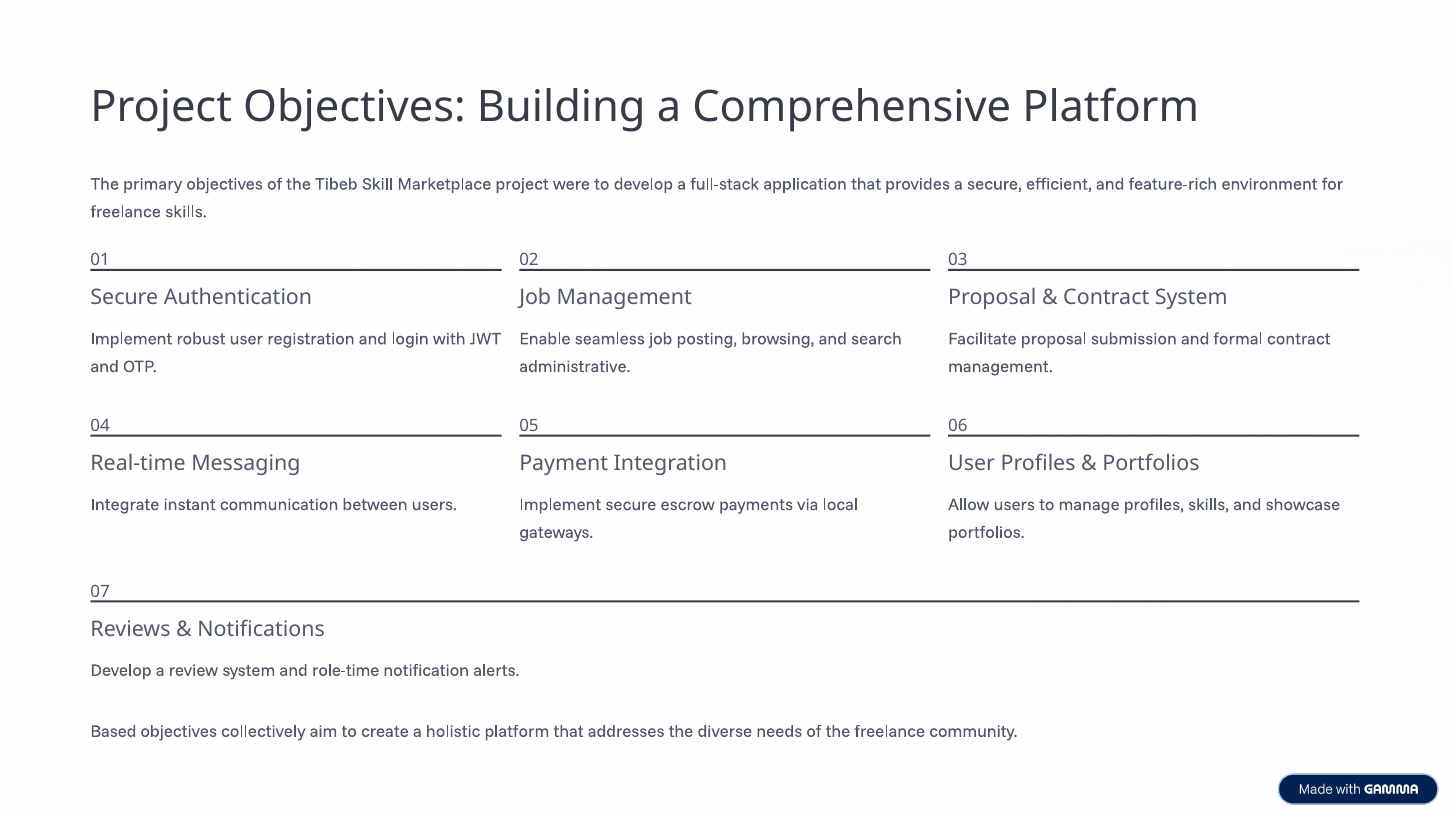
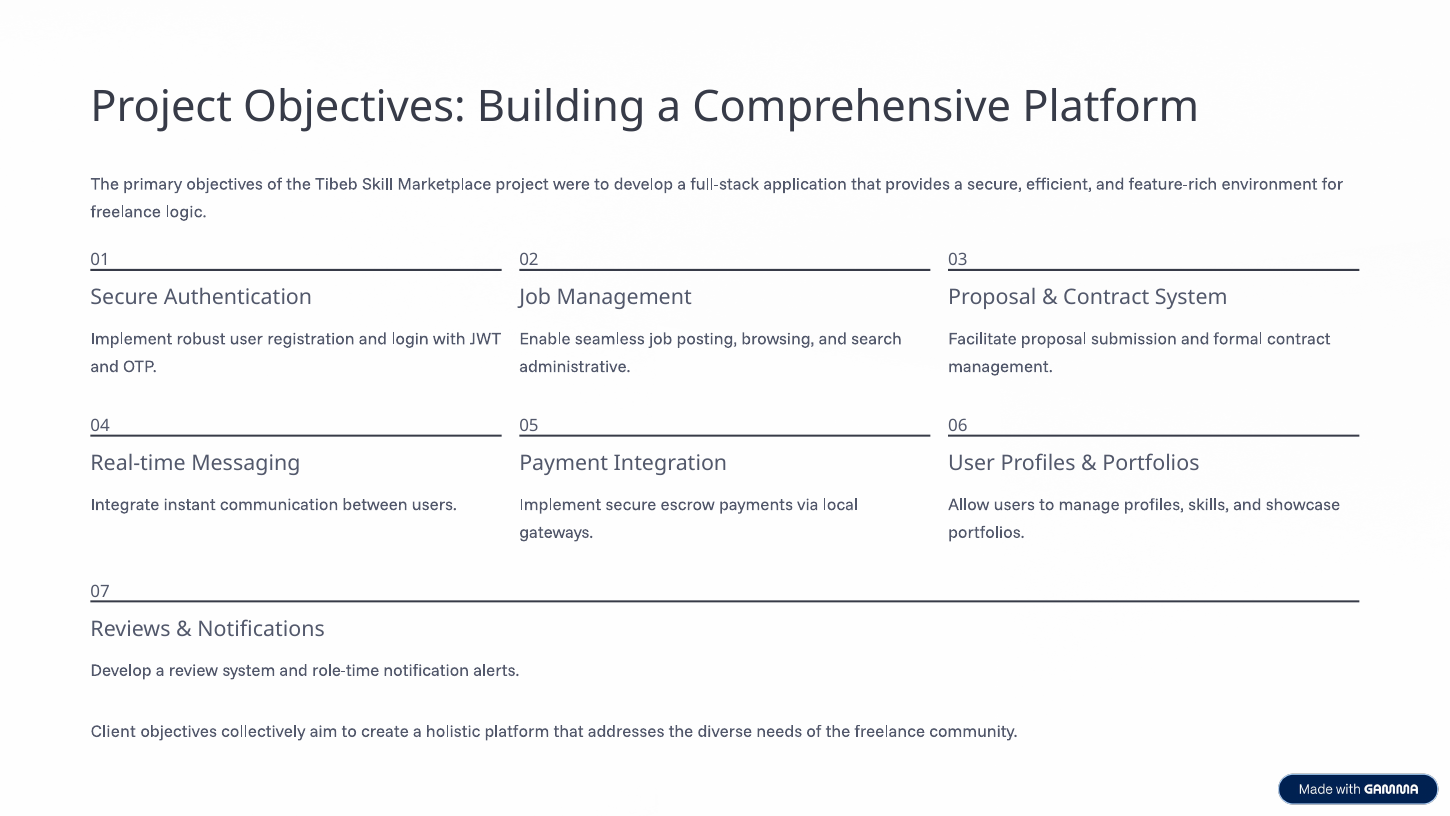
freelance skills: skills -> logic (186, 212)
Based: Based -> Client (113, 731)
